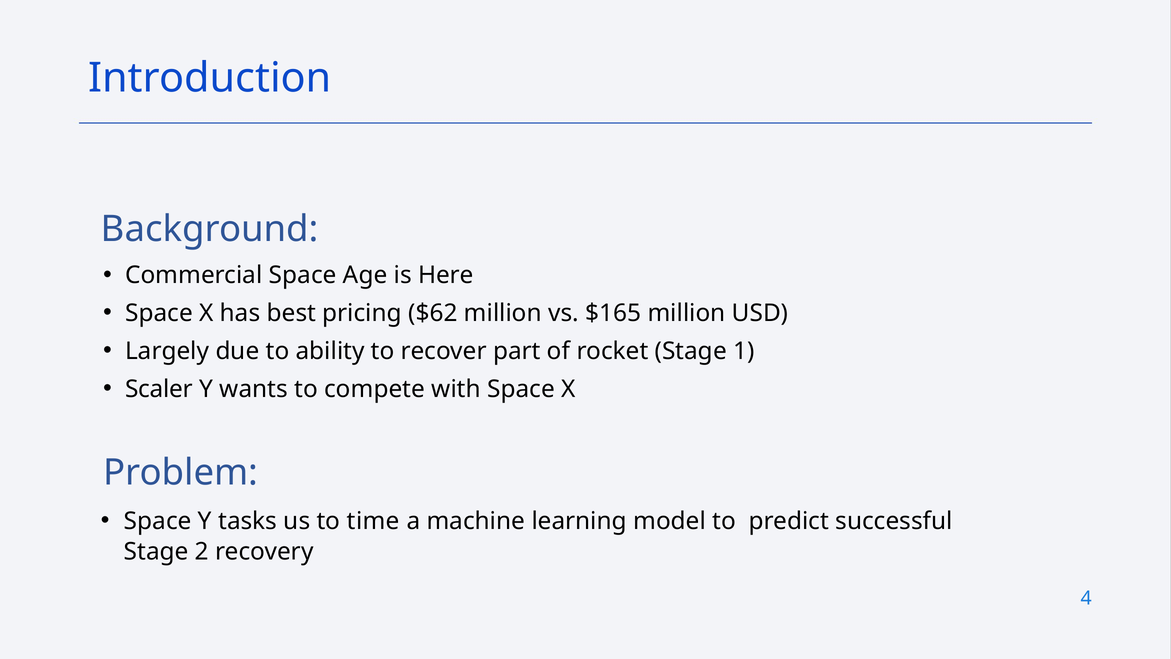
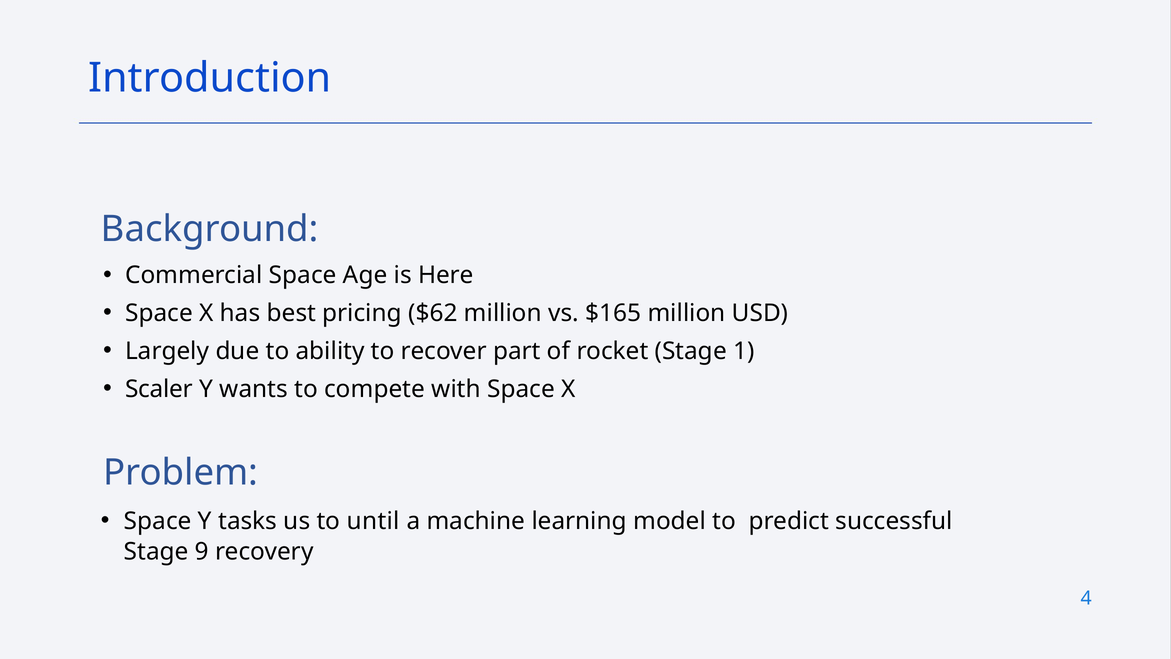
time: time -> until (373, 521)
2: 2 -> 9 (202, 551)
